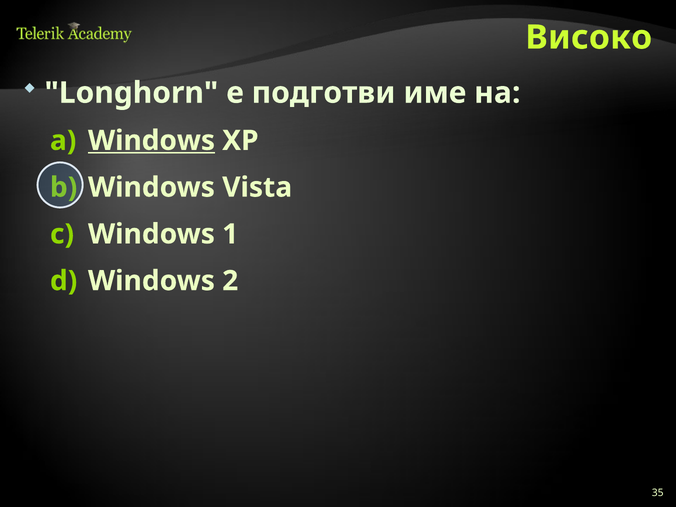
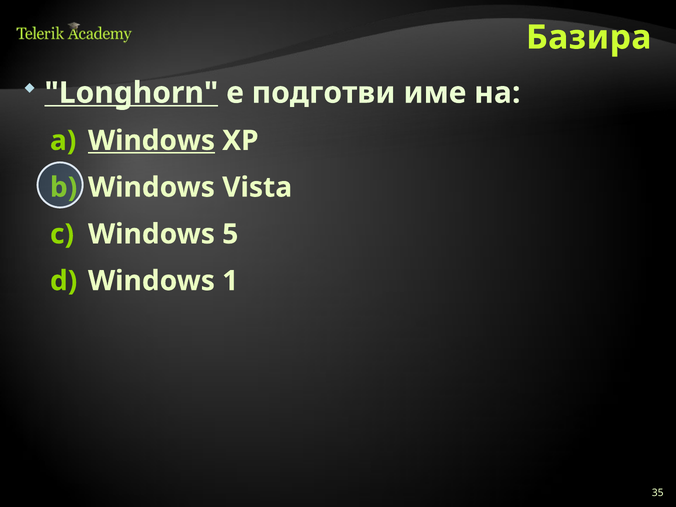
Високо: Високо -> Базира (589, 37)
Longhorn underline: none -> present (131, 93)
1: 1 -> 5 (230, 234)
2: 2 -> 1 (230, 281)
